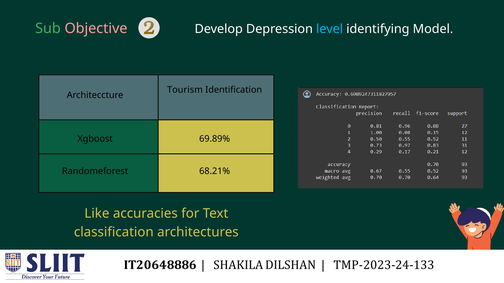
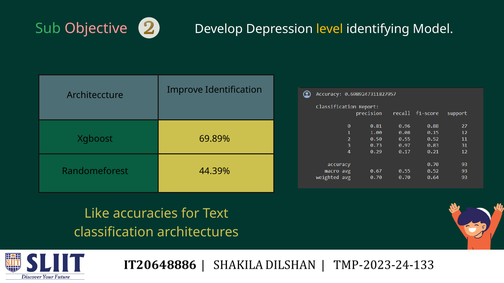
level colour: light blue -> yellow (330, 29)
Tourism: Tourism -> Improve (185, 90)
68.21%: 68.21% -> 44.39% (215, 172)
